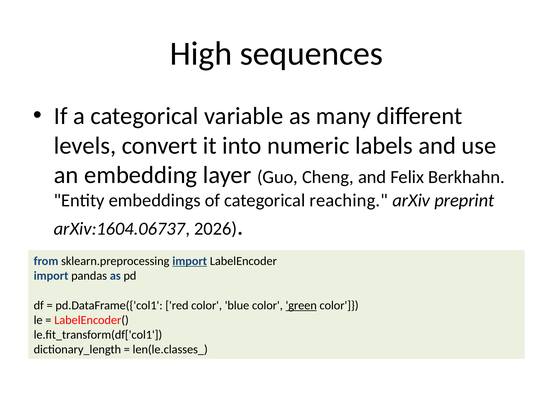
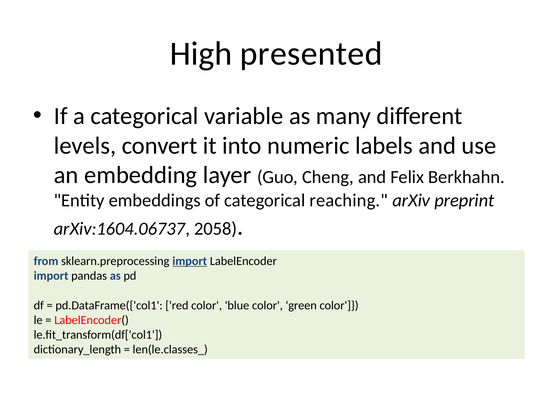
sequences: sequences -> presented (311, 54)
2026: 2026 -> 2058 (216, 229)
green underline: present -> none (301, 305)
